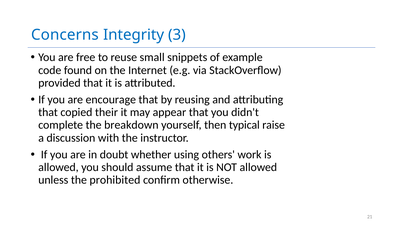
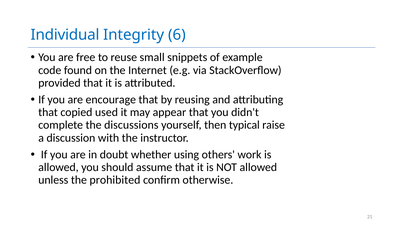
Concerns: Concerns -> Individual (65, 35)
3: 3 -> 6 (177, 35)
their: their -> used (106, 112)
breakdown: breakdown -> discussions (131, 125)
